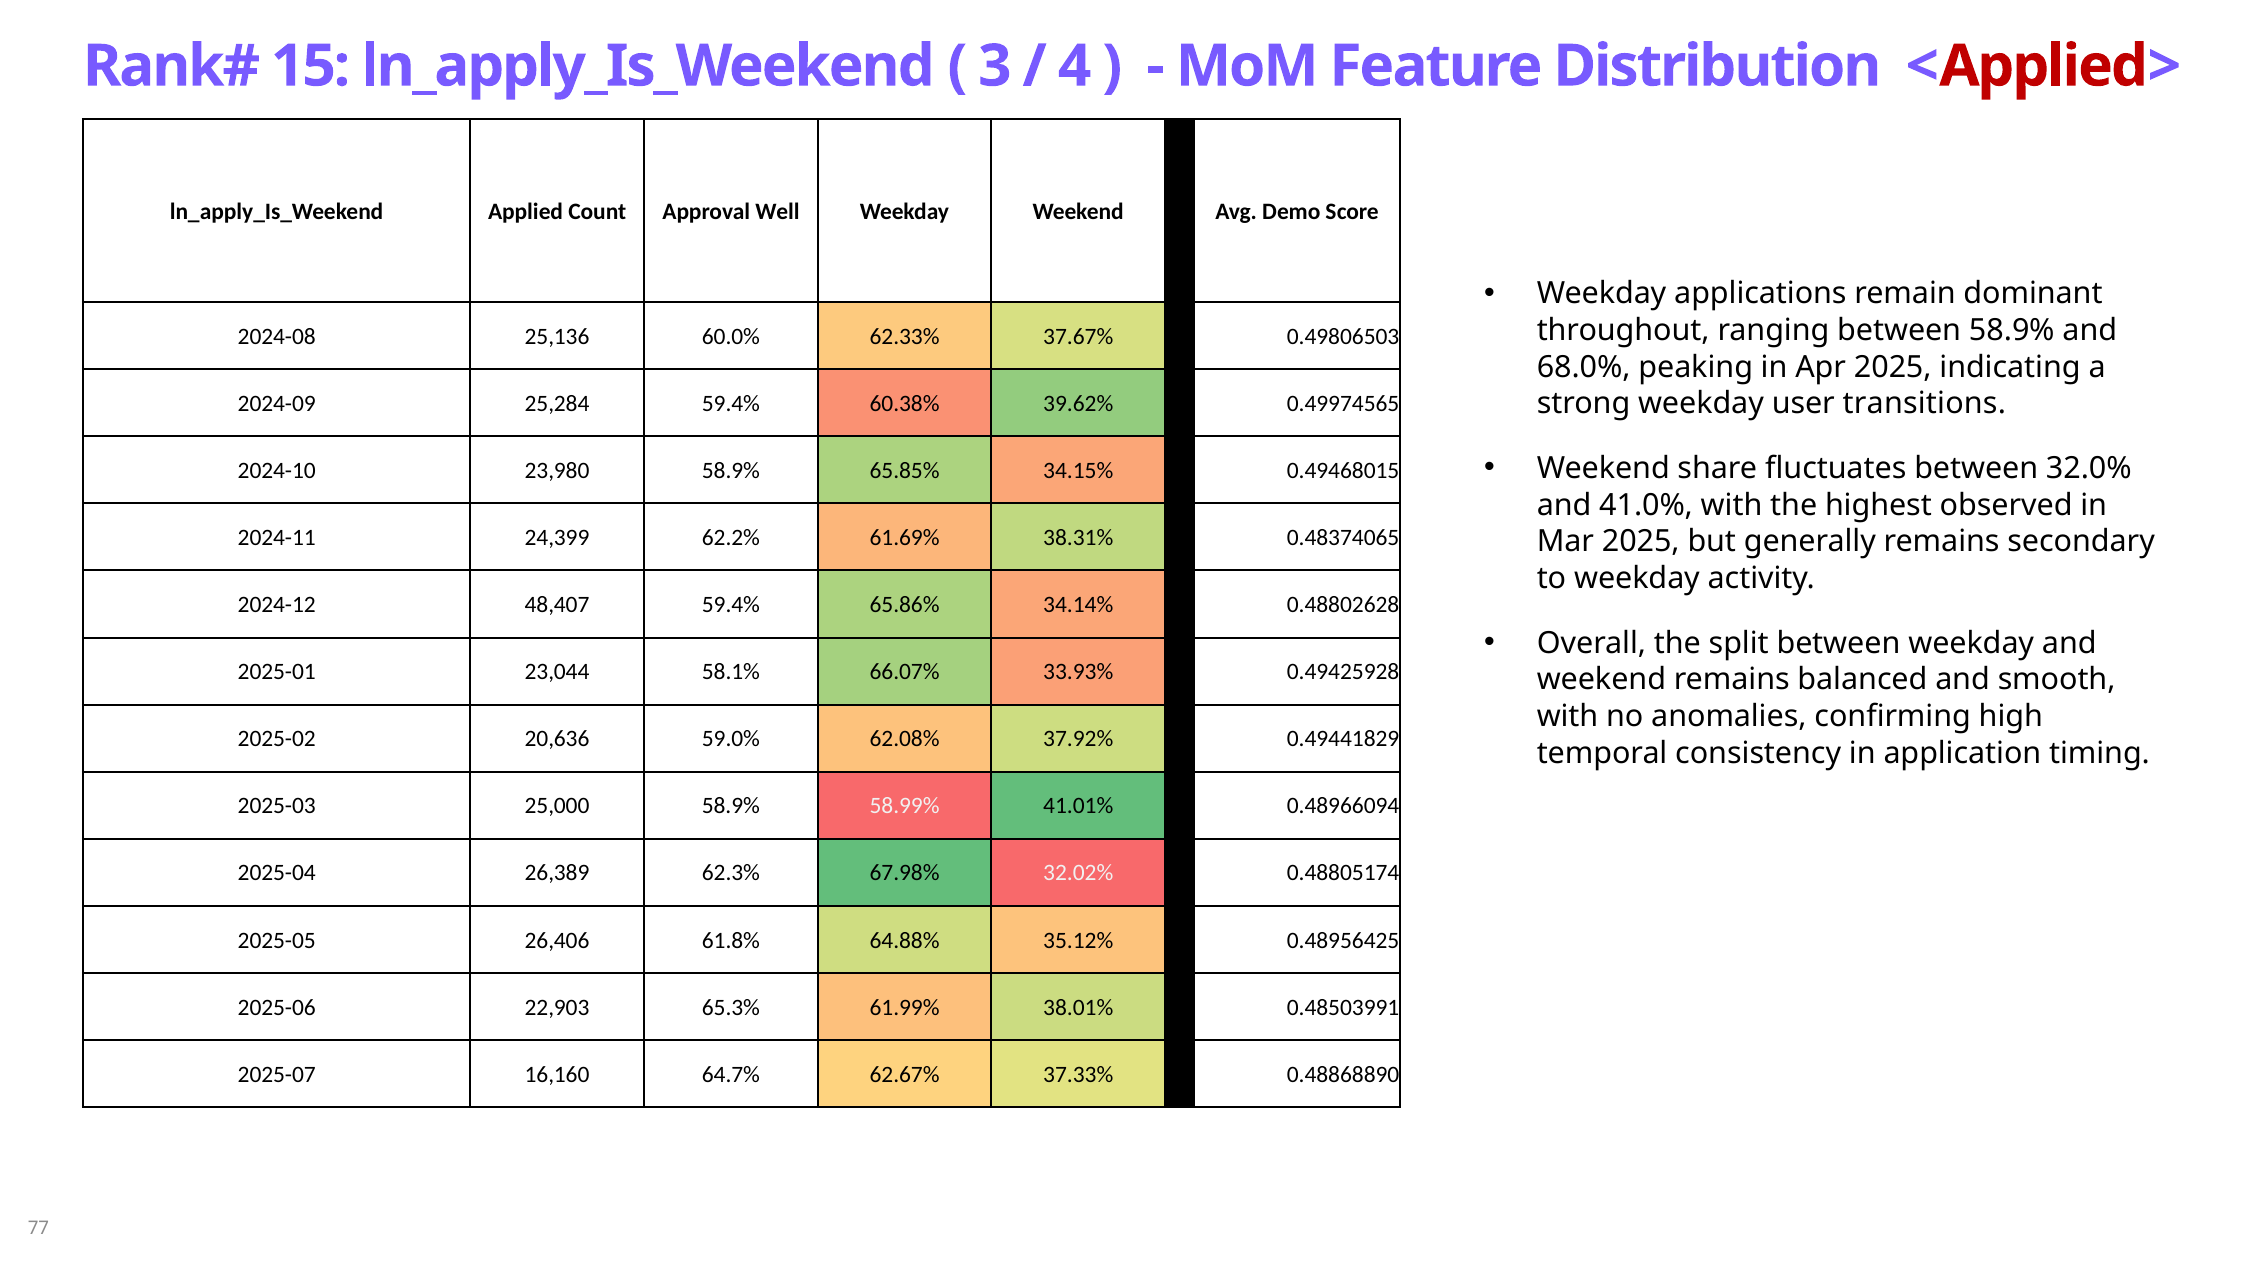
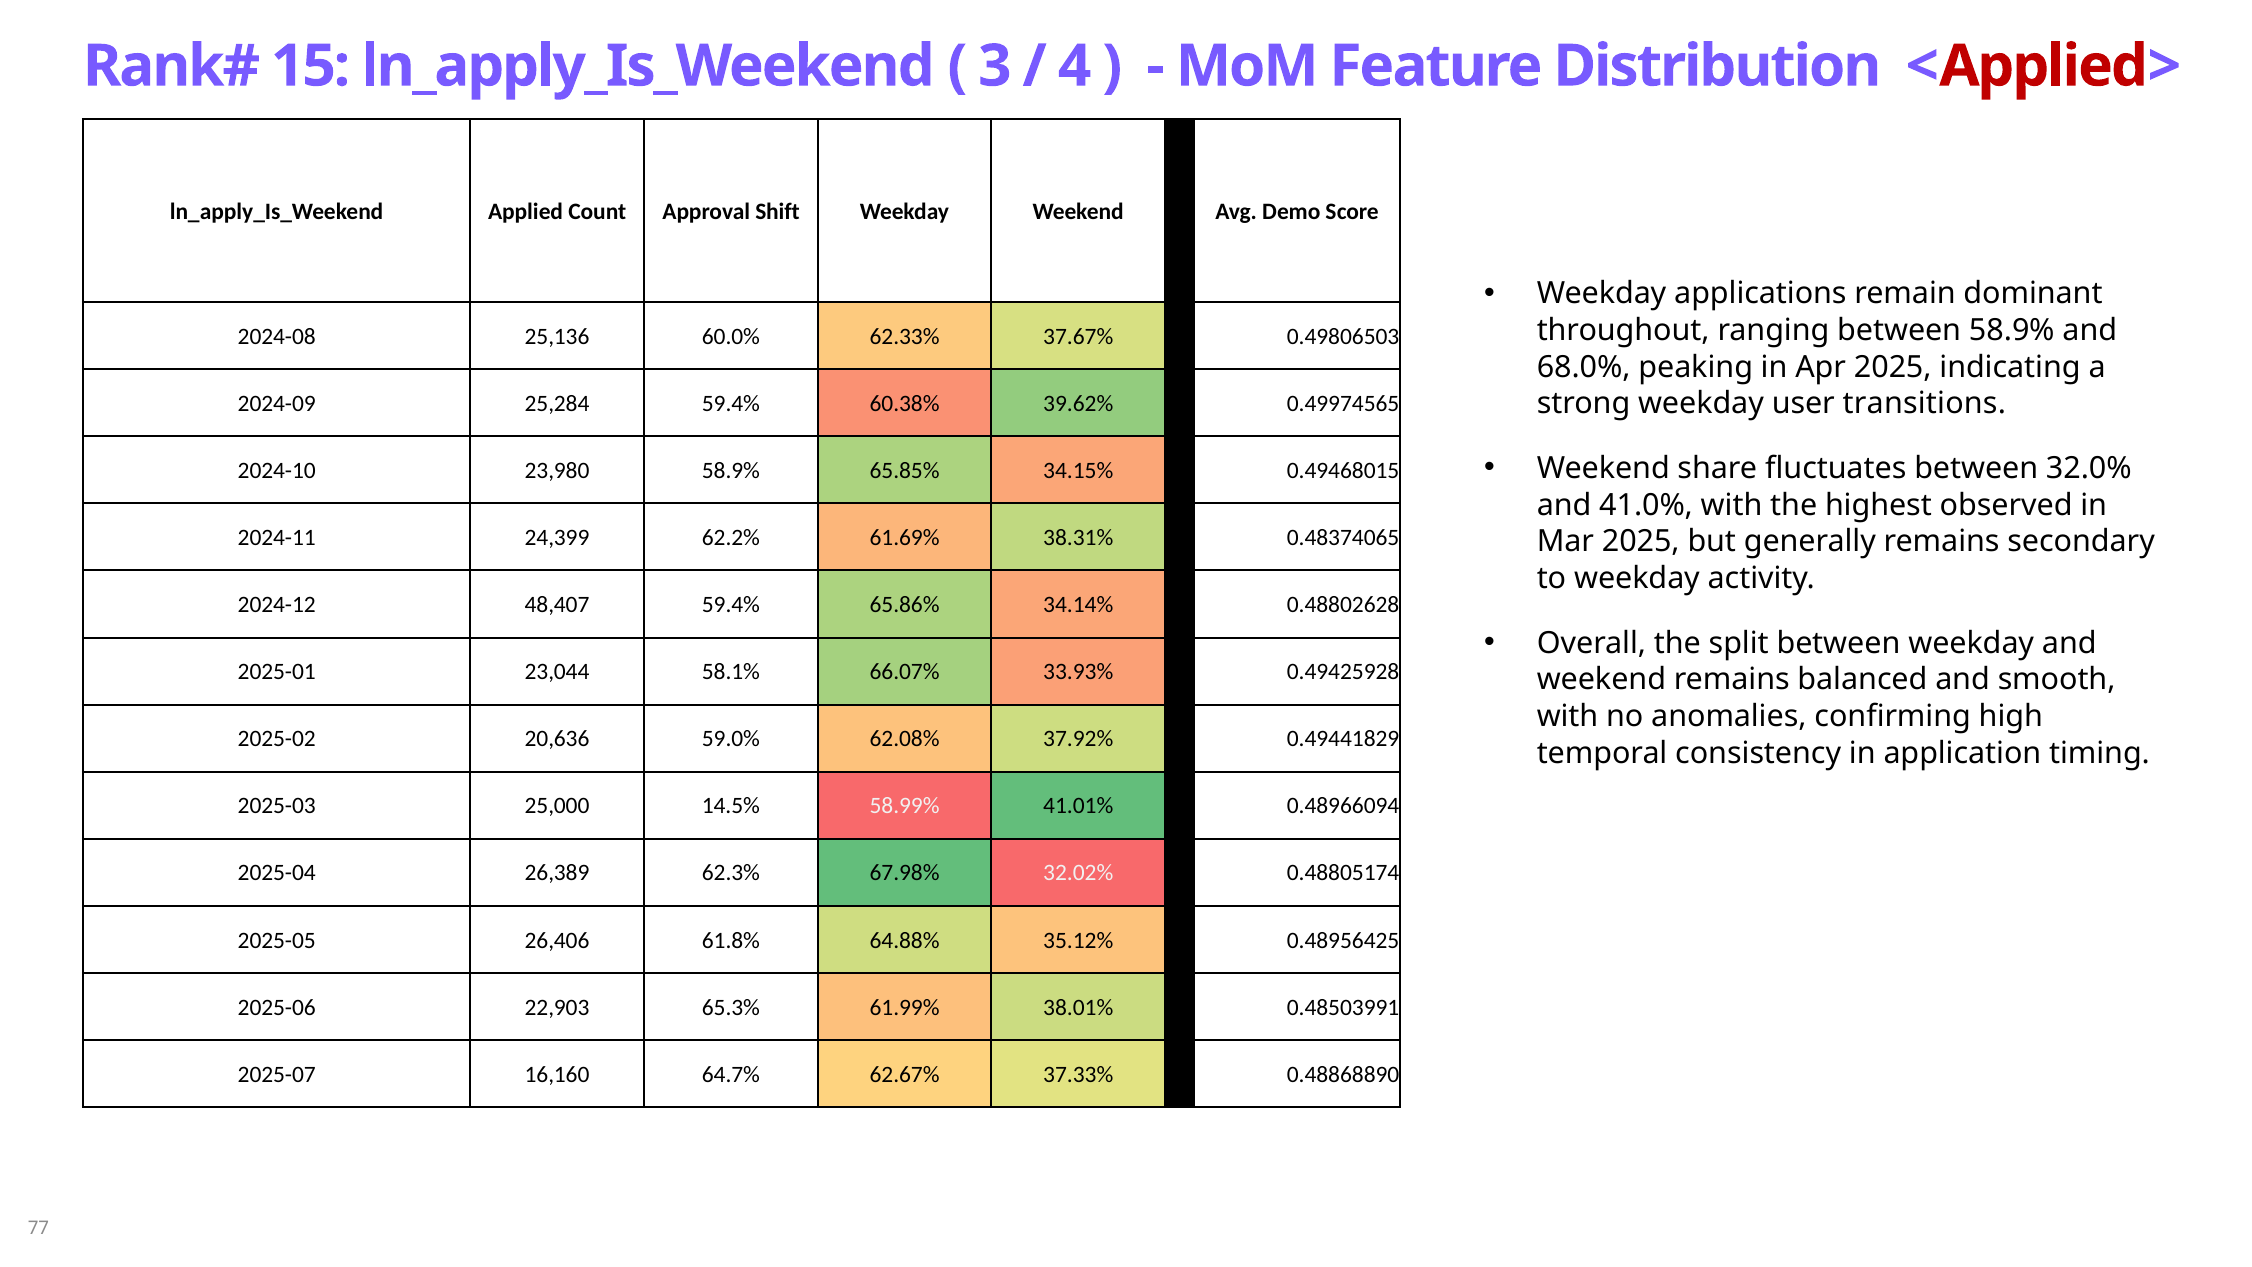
Well: Well -> Shift (777, 211)
25,000 58.9%: 58.9% -> 14.5% (731, 806)
